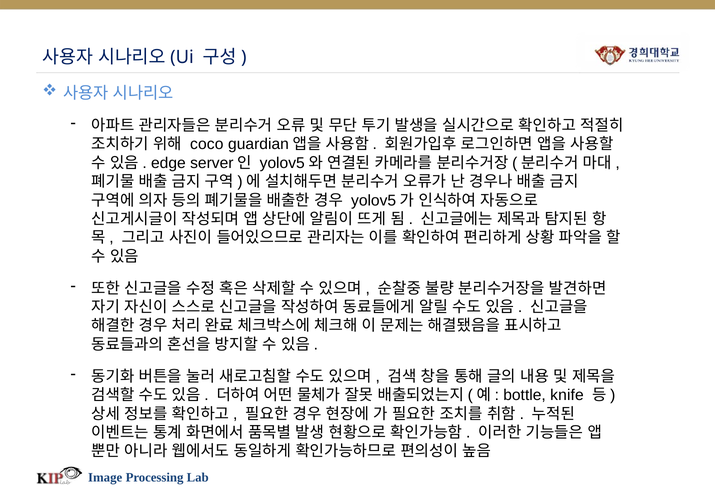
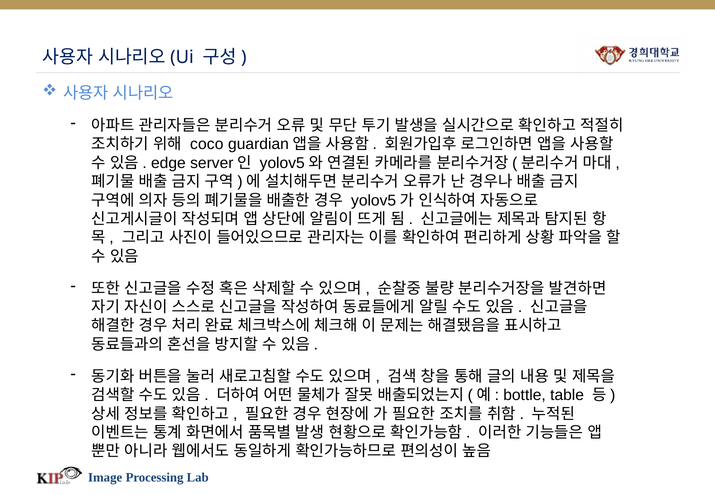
knife: knife -> table (567, 395)
